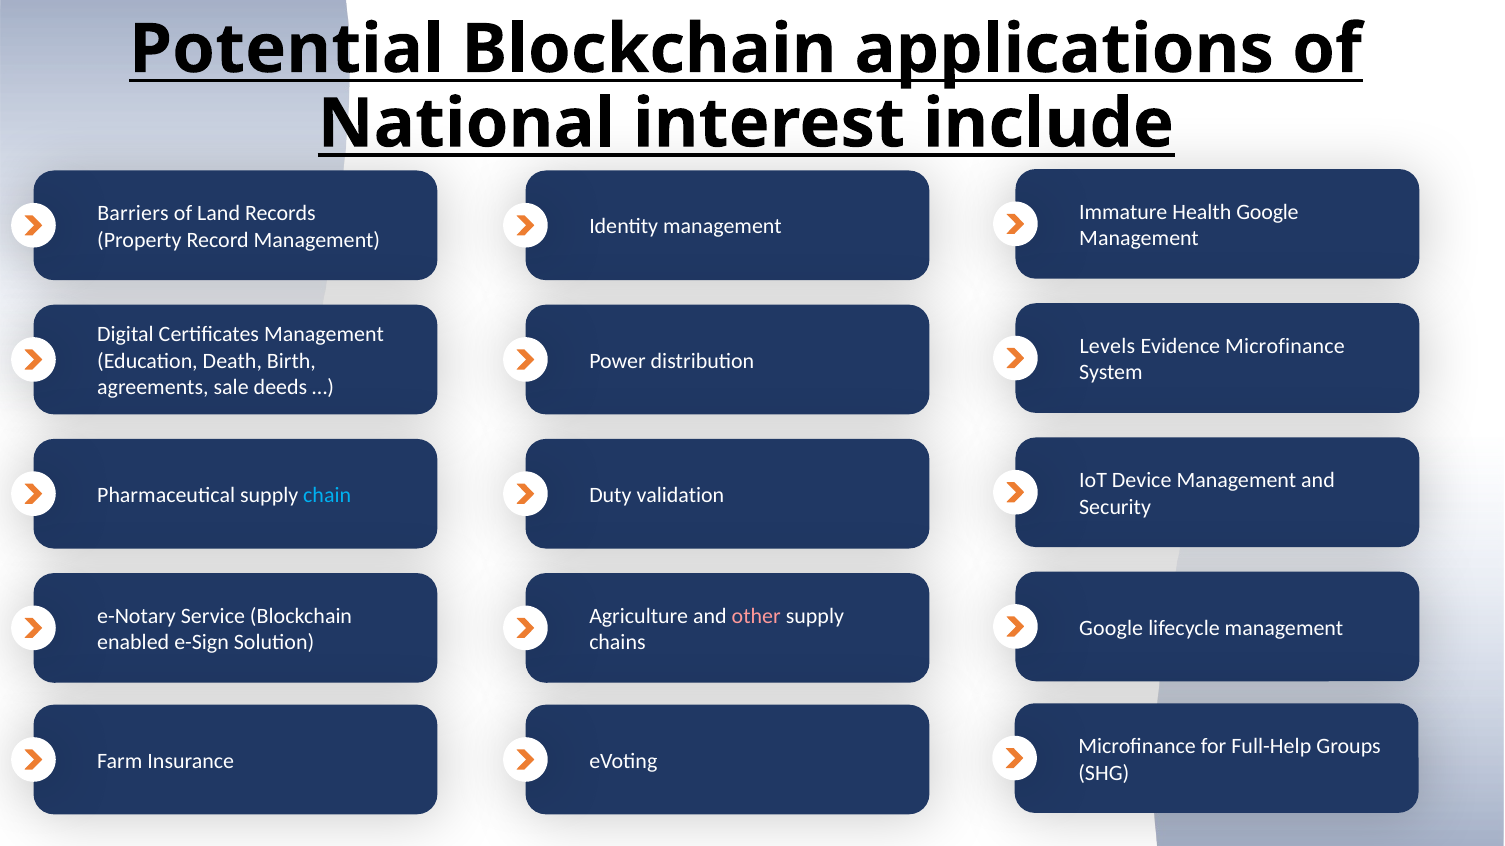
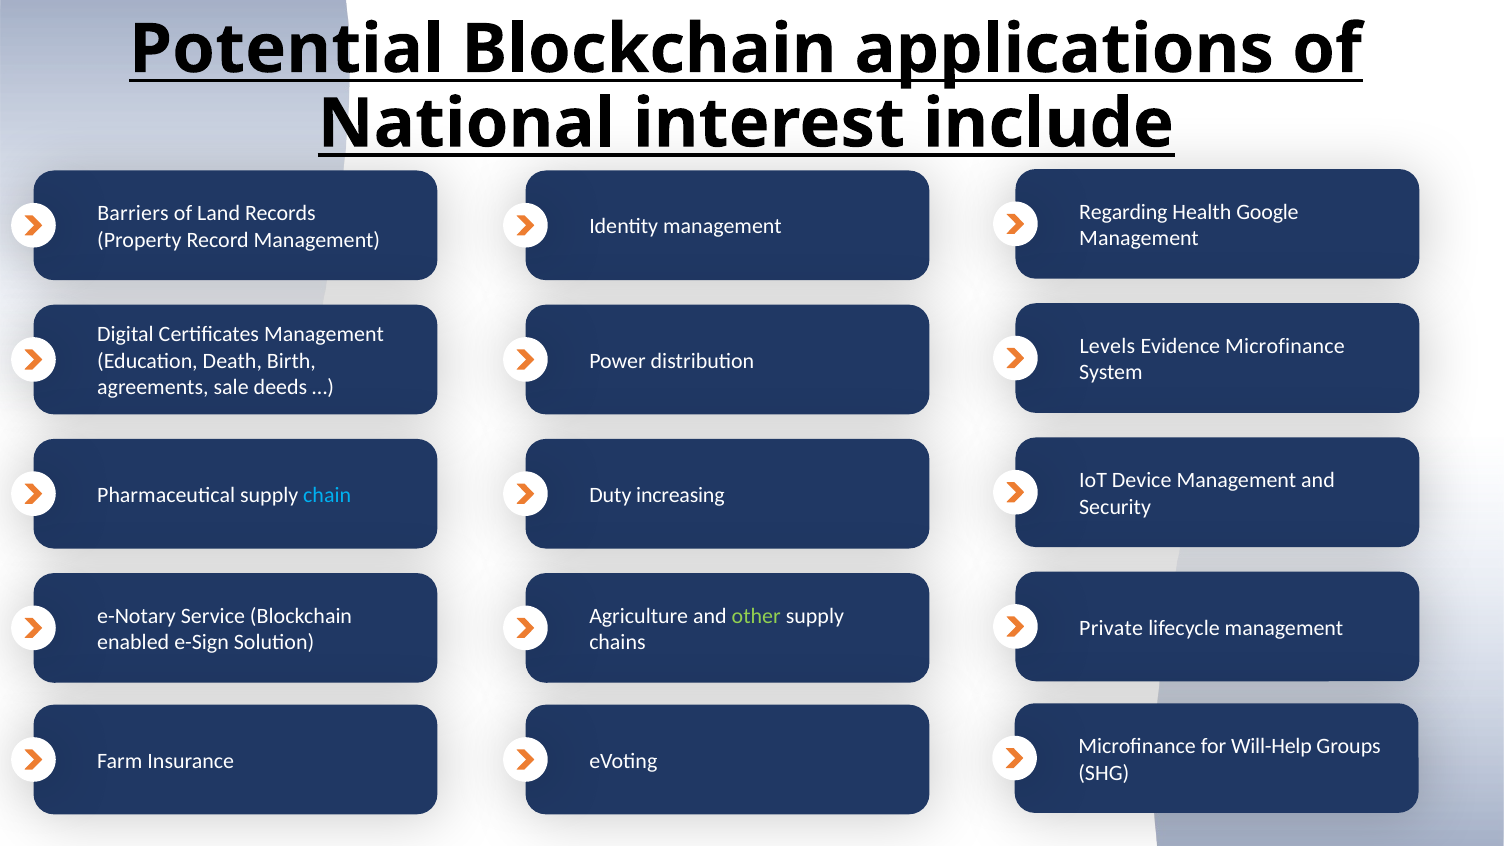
Immature: Immature -> Regarding (1123, 212)
validation: validation -> increasing (680, 495)
other colour: pink -> light green (756, 617)
Google: Google -> Private (1111, 628)
Full-Help: Full-Help -> Will-Help (1271, 747)
